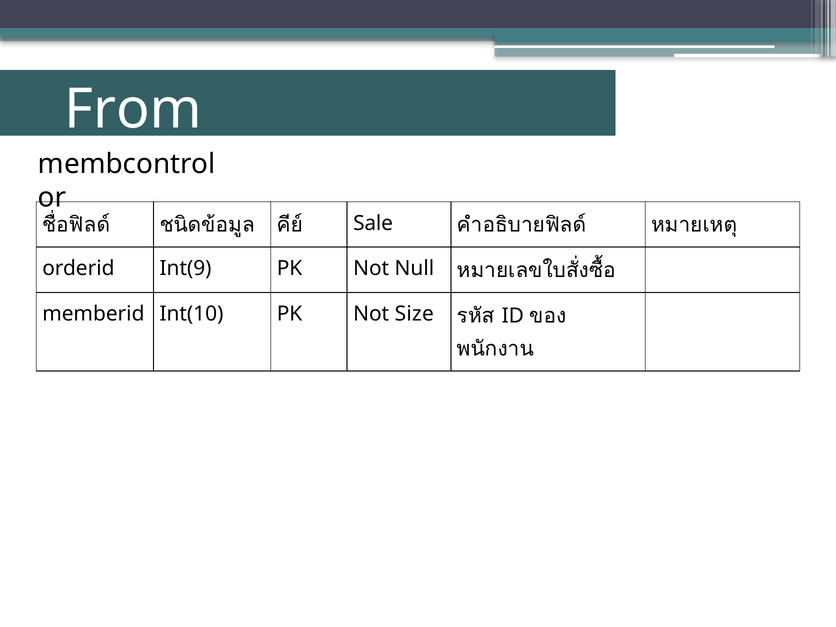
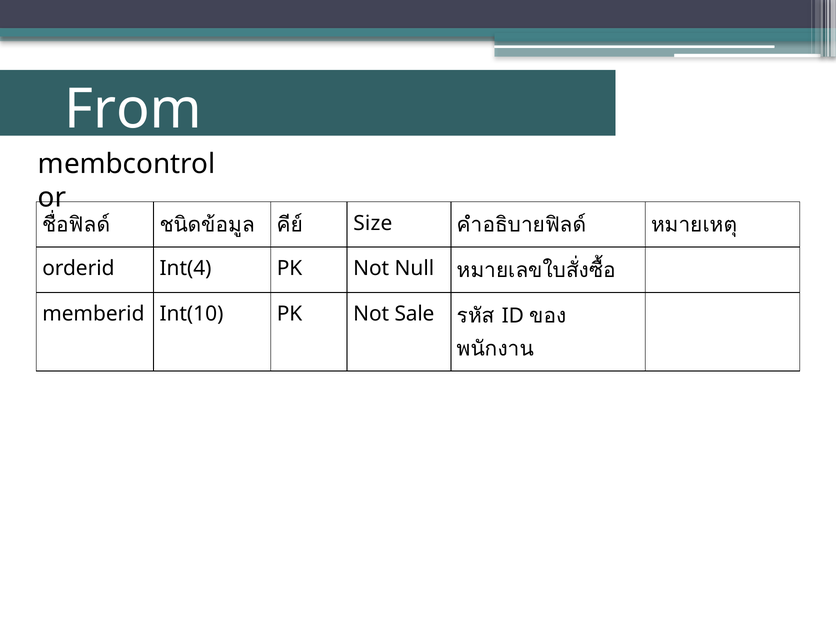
Sale: Sale -> Size (373, 223)
Int(9: Int(9 -> Int(4 (186, 269)
Size: Size -> Sale (414, 314)
